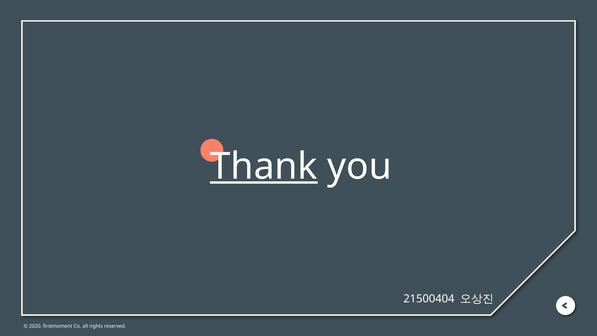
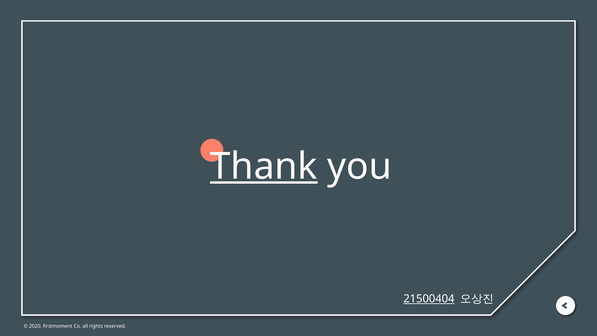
21500404 underline: none -> present (429, 299)
